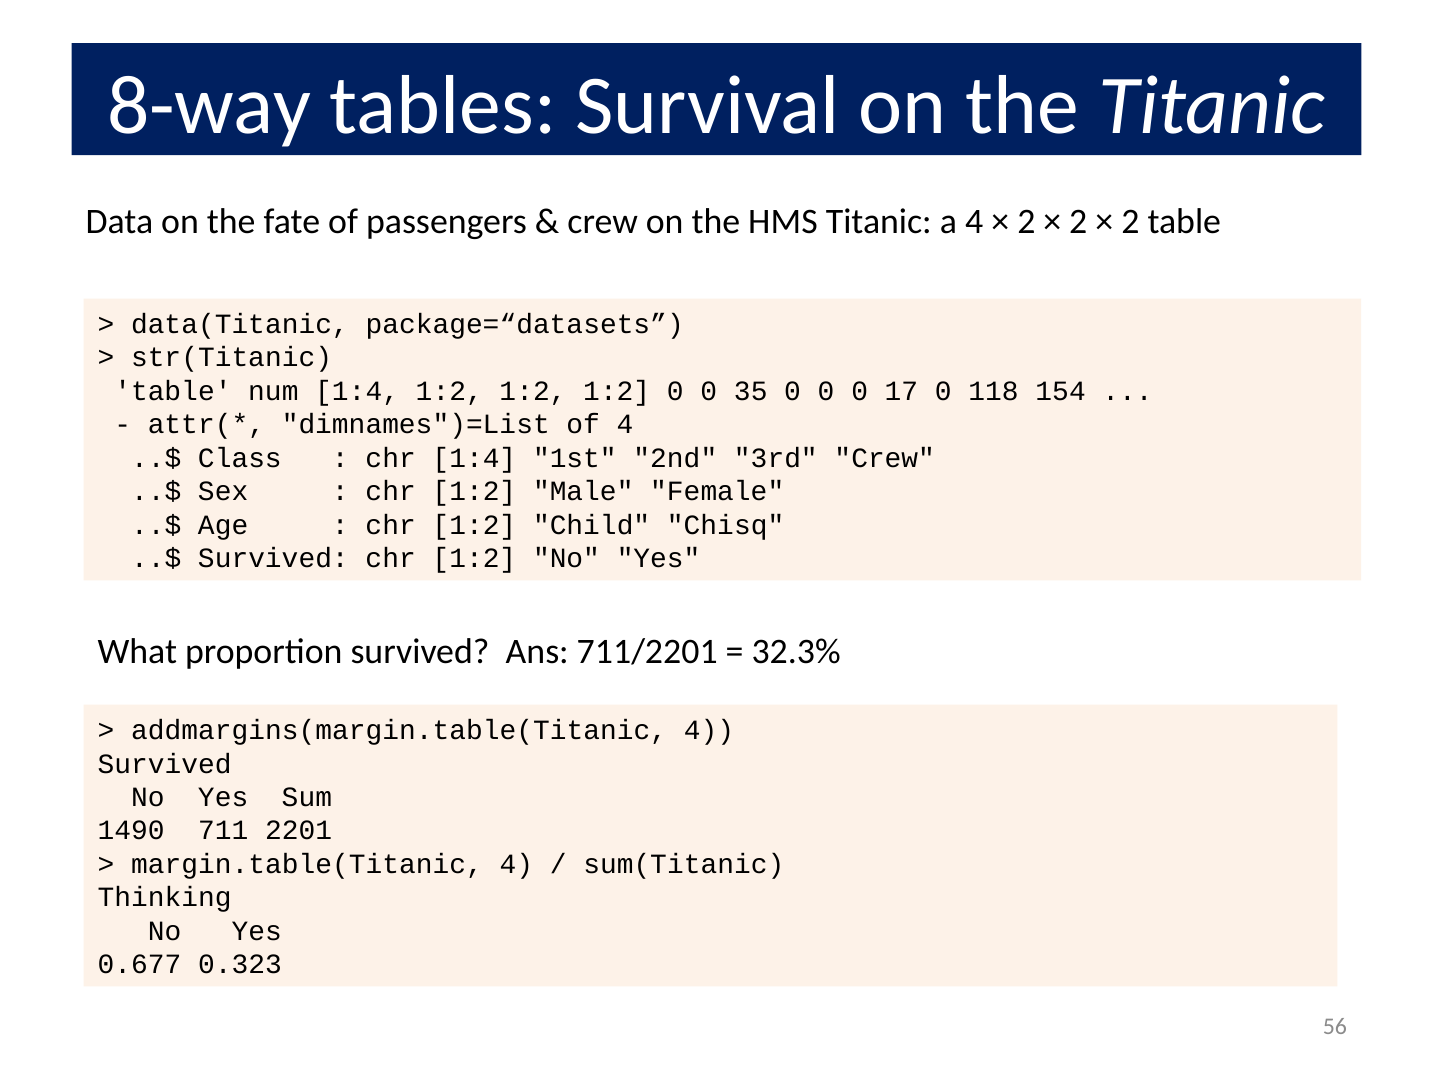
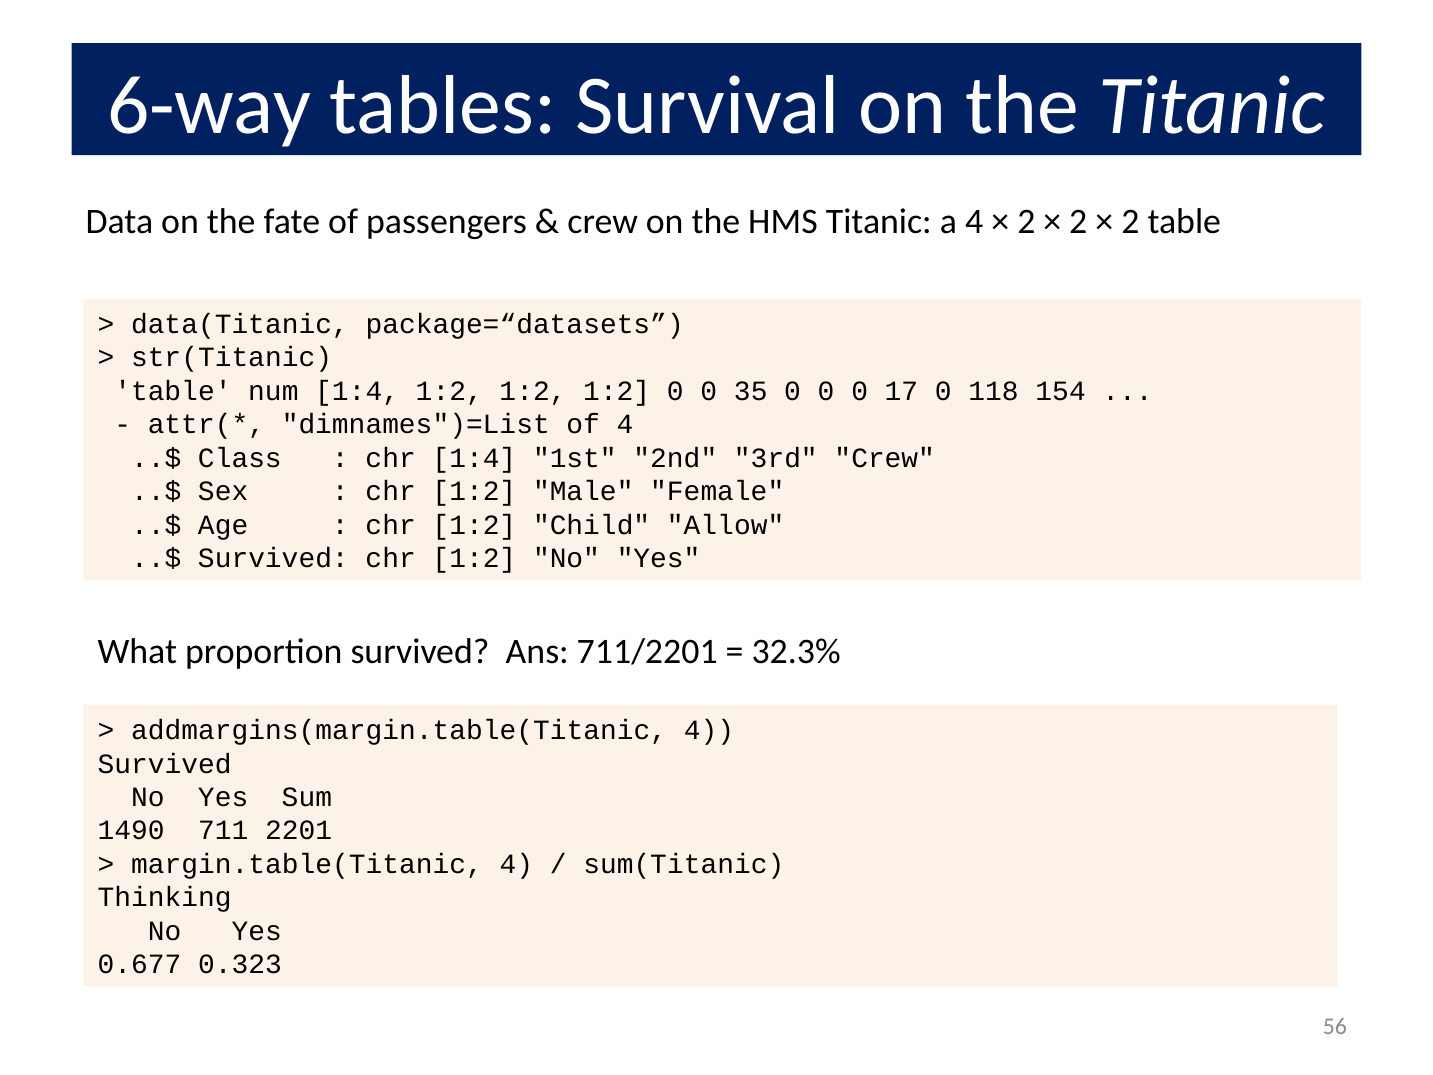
8-way: 8-way -> 6-way (210, 106)
Chisq: Chisq -> Allow (726, 525)
